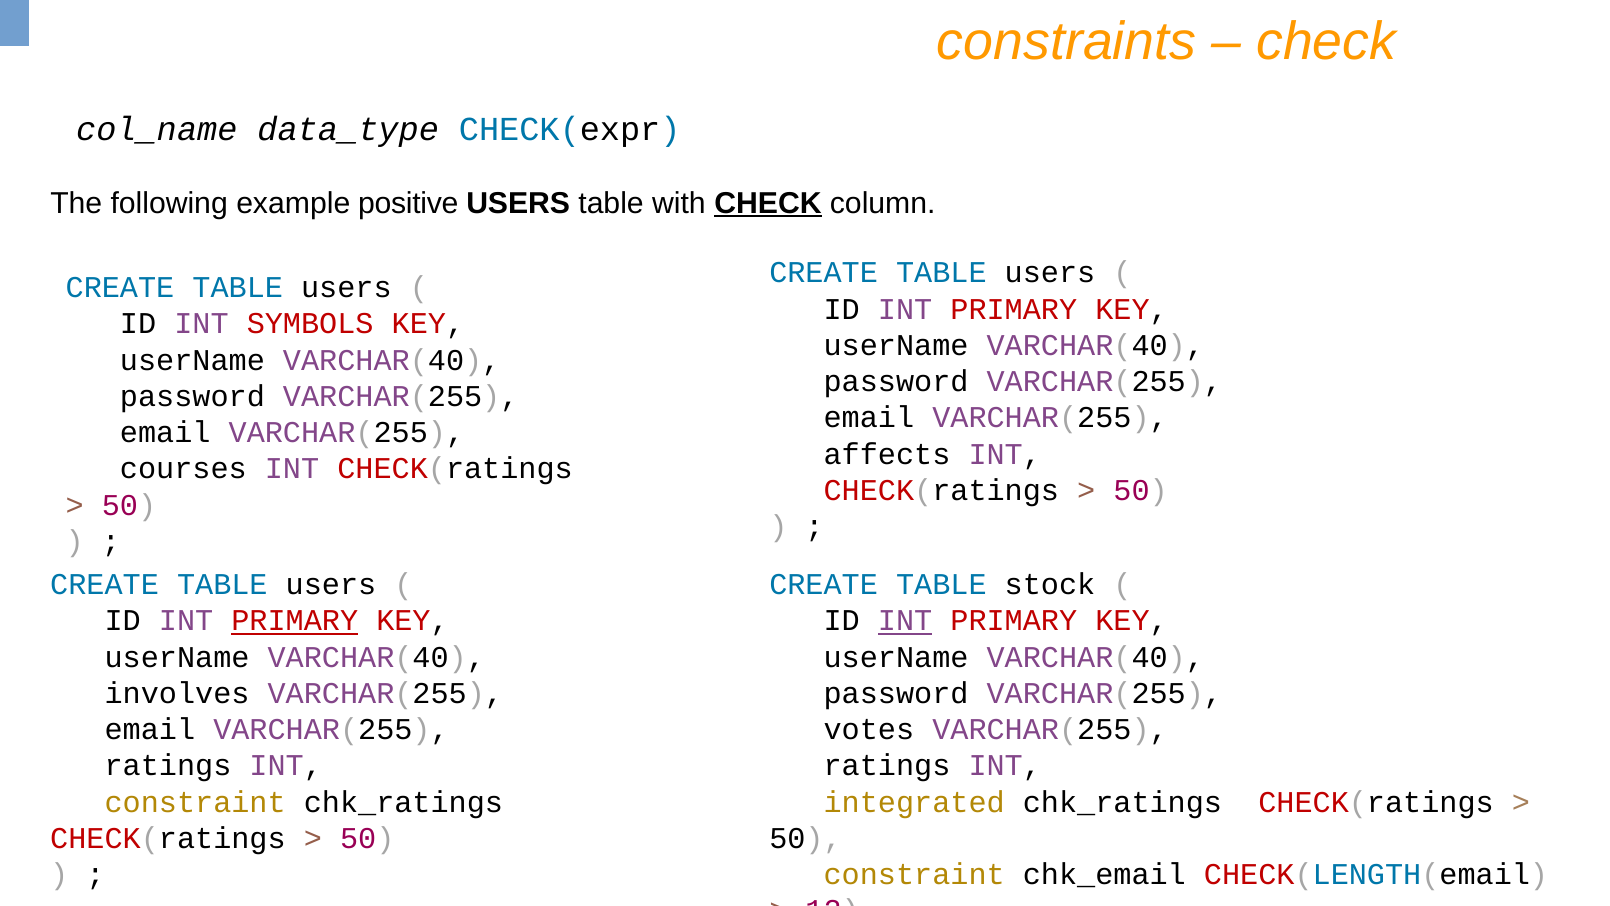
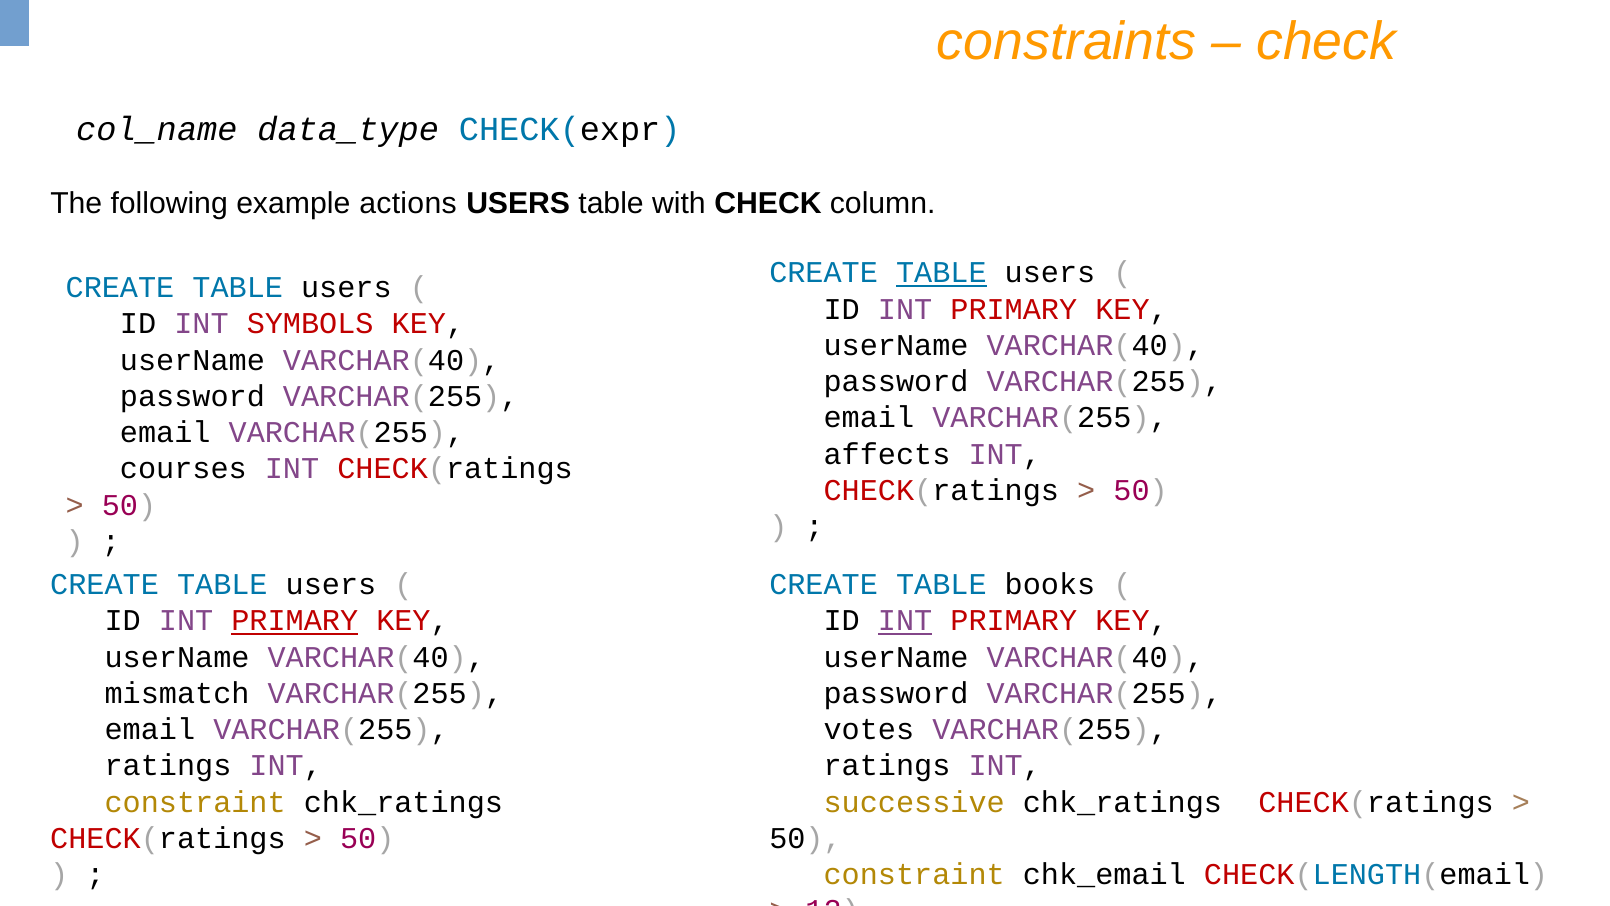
positive: positive -> actions (408, 203)
CHECK underline: present -> none (768, 203)
TABLE underline: none -> present (941, 273)
stock: stock -> books (1050, 584)
involves: involves -> mismatch (177, 693)
integrated: integrated -> successive (914, 802)
